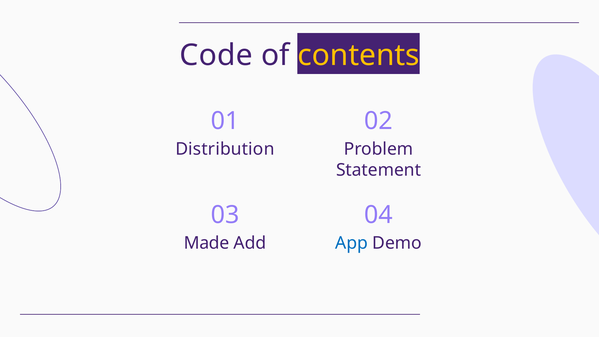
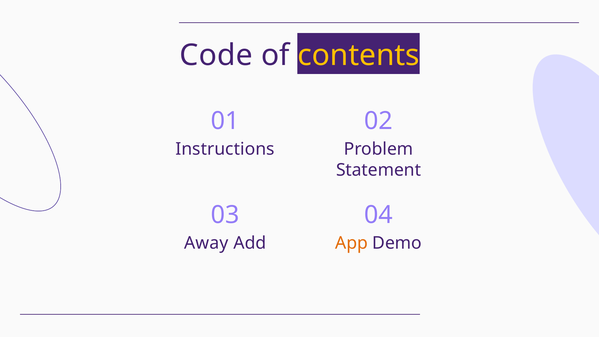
Distribution: Distribution -> Instructions (225, 149)
Made: Made -> Away (206, 243)
App colour: blue -> orange (352, 243)
